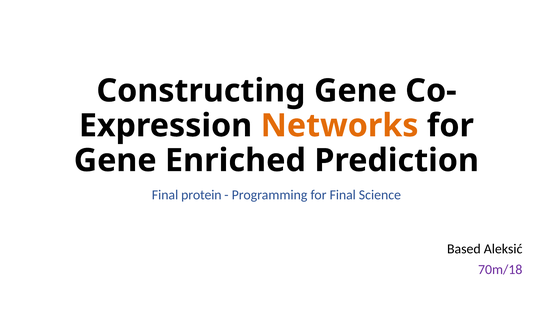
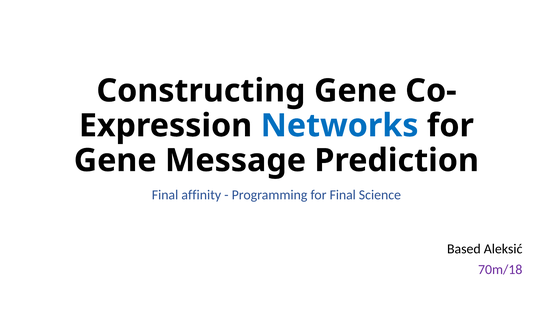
Networks colour: orange -> blue (340, 126)
Enriched: Enriched -> Message (235, 161)
protein: protein -> affinity (201, 195)
